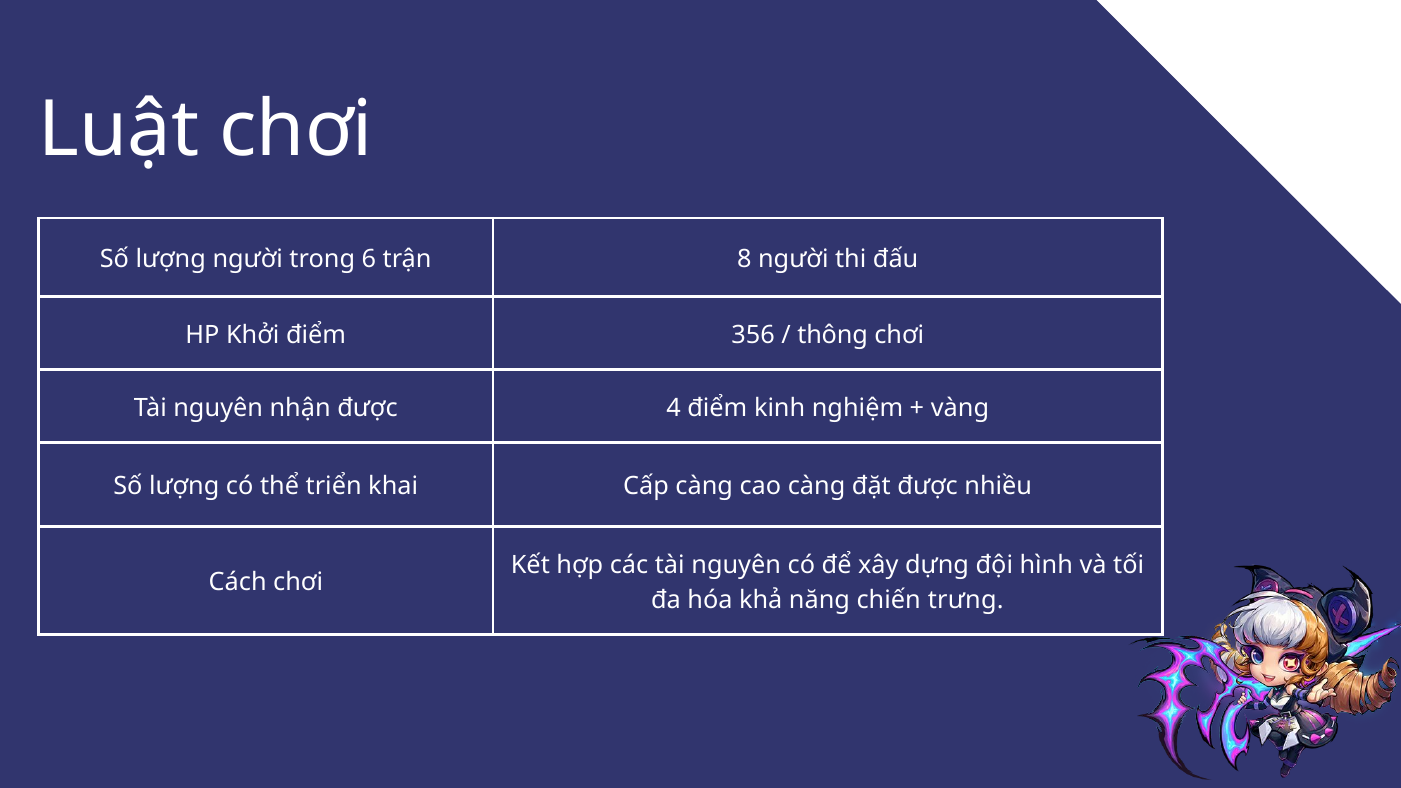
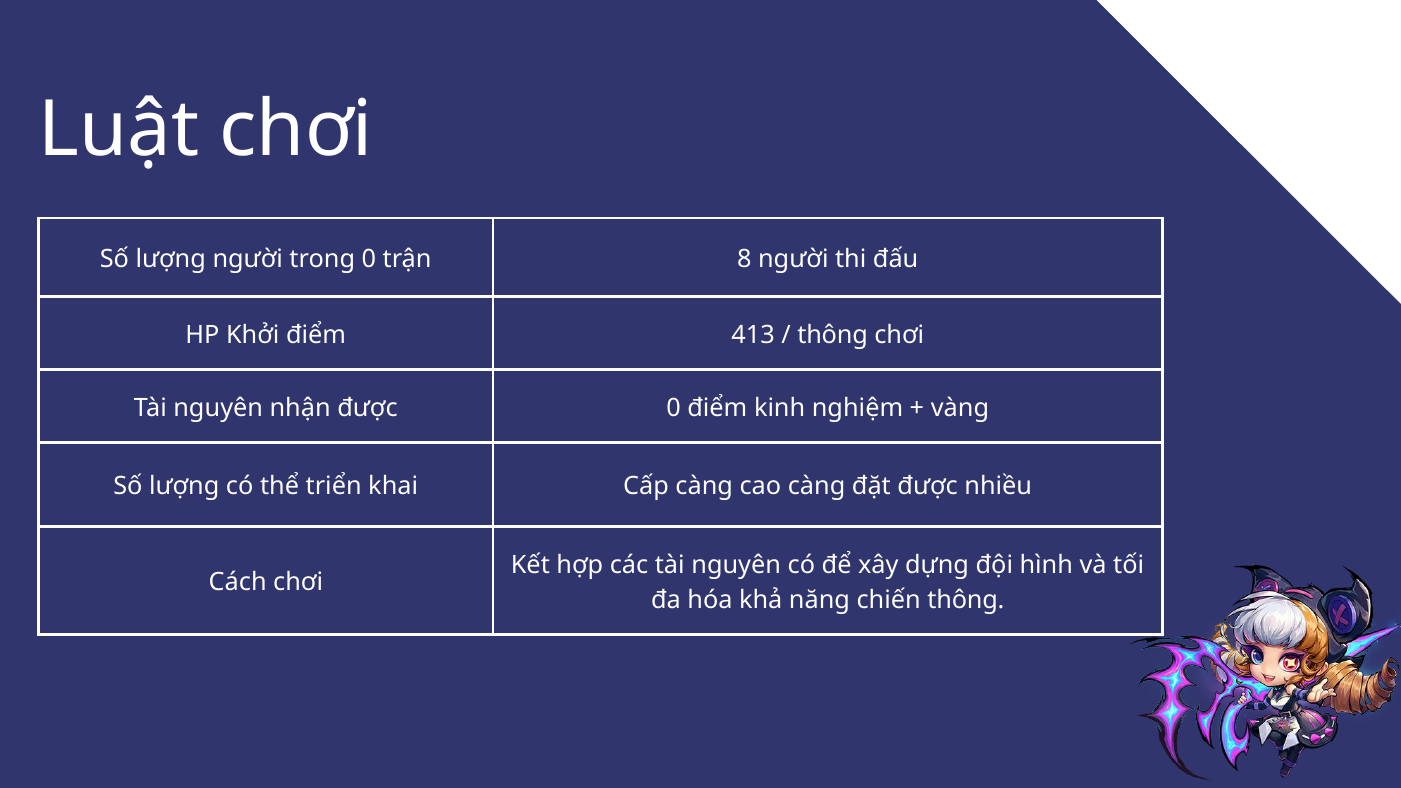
trong 6: 6 -> 0 (369, 259)
356: 356 -> 413 (753, 335)
được 4: 4 -> 0 (674, 408)
chiến trưng: trưng -> thông (966, 600)
